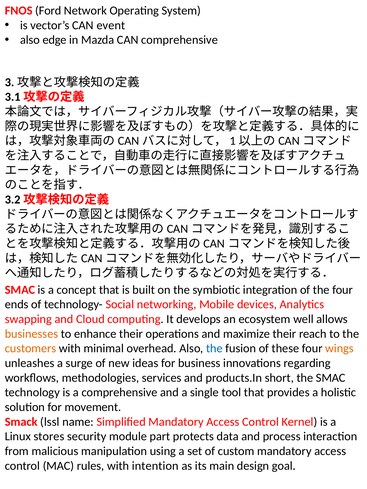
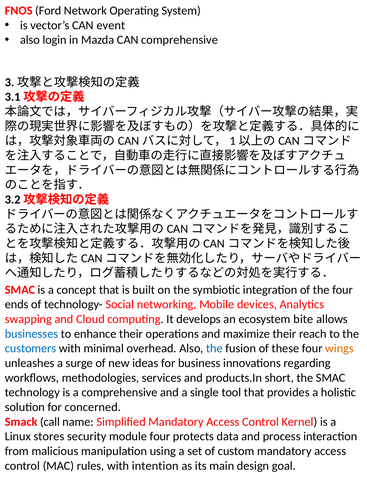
edge: edge -> login (55, 40)
well: well -> bite (303, 319)
businesses colour: orange -> blue (31, 334)
customers colour: orange -> blue (30, 349)
movement: movement -> concerned (93, 407)
lssl: lssl -> call (50, 422)
module part: part -> four (160, 437)
